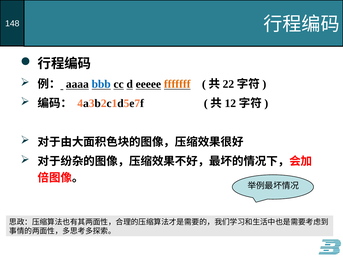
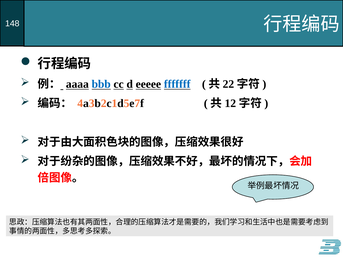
fffffff colour: orange -> blue (177, 84)
